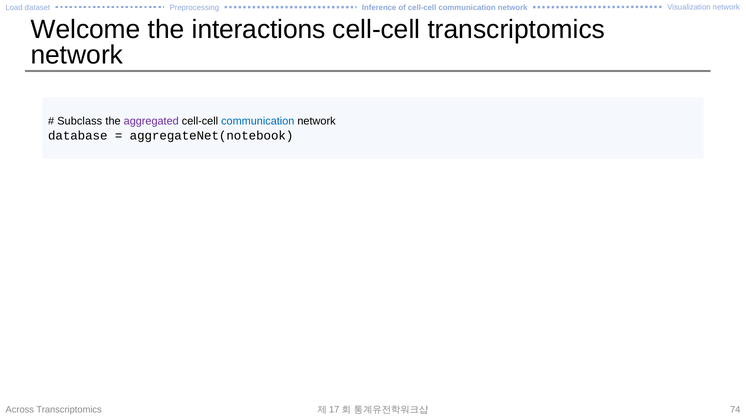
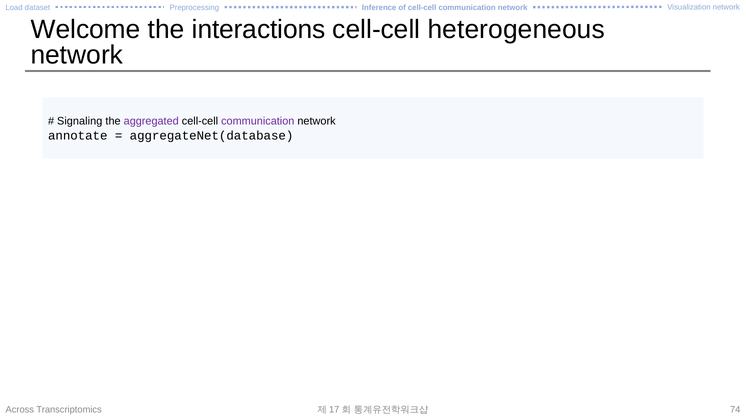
cell-cell transcriptomics: transcriptomics -> heterogeneous (516, 29)
Subclass: Subclass -> Signaling (80, 121)
communication colour: blue -> purple (258, 121)
database: database -> annotate (78, 135)
aggregateNet(notebook: aggregateNet(notebook -> aggregateNet(database (212, 135)
